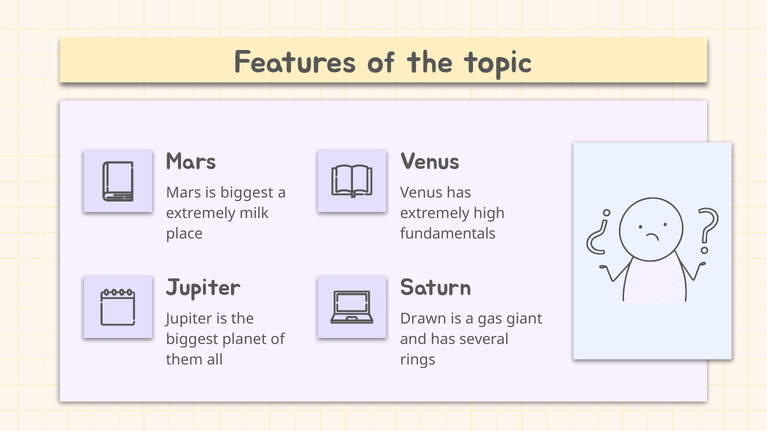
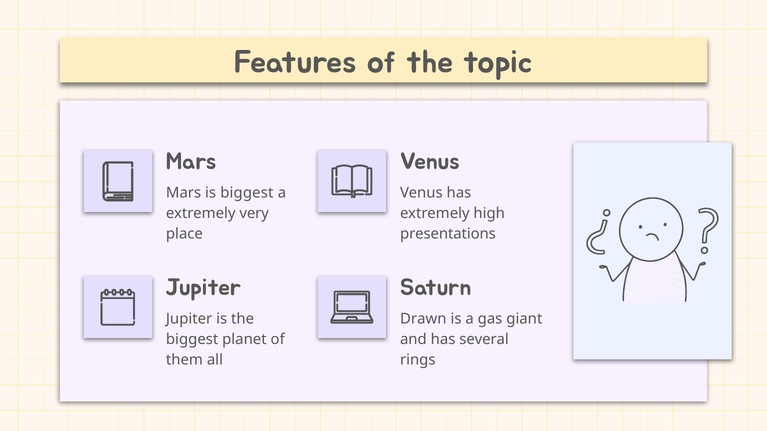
milk: milk -> very (254, 214)
fundamentals: fundamentals -> presentations (448, 234)
